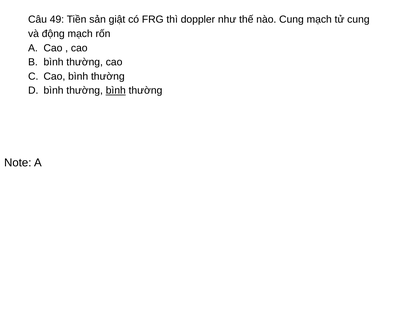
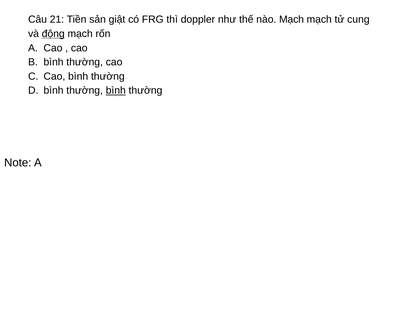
49: 49 -> 21 (57, 20)
nào Cung: Cung -> Mạch (292, 20)
động underline: none -> present (53, 34)
